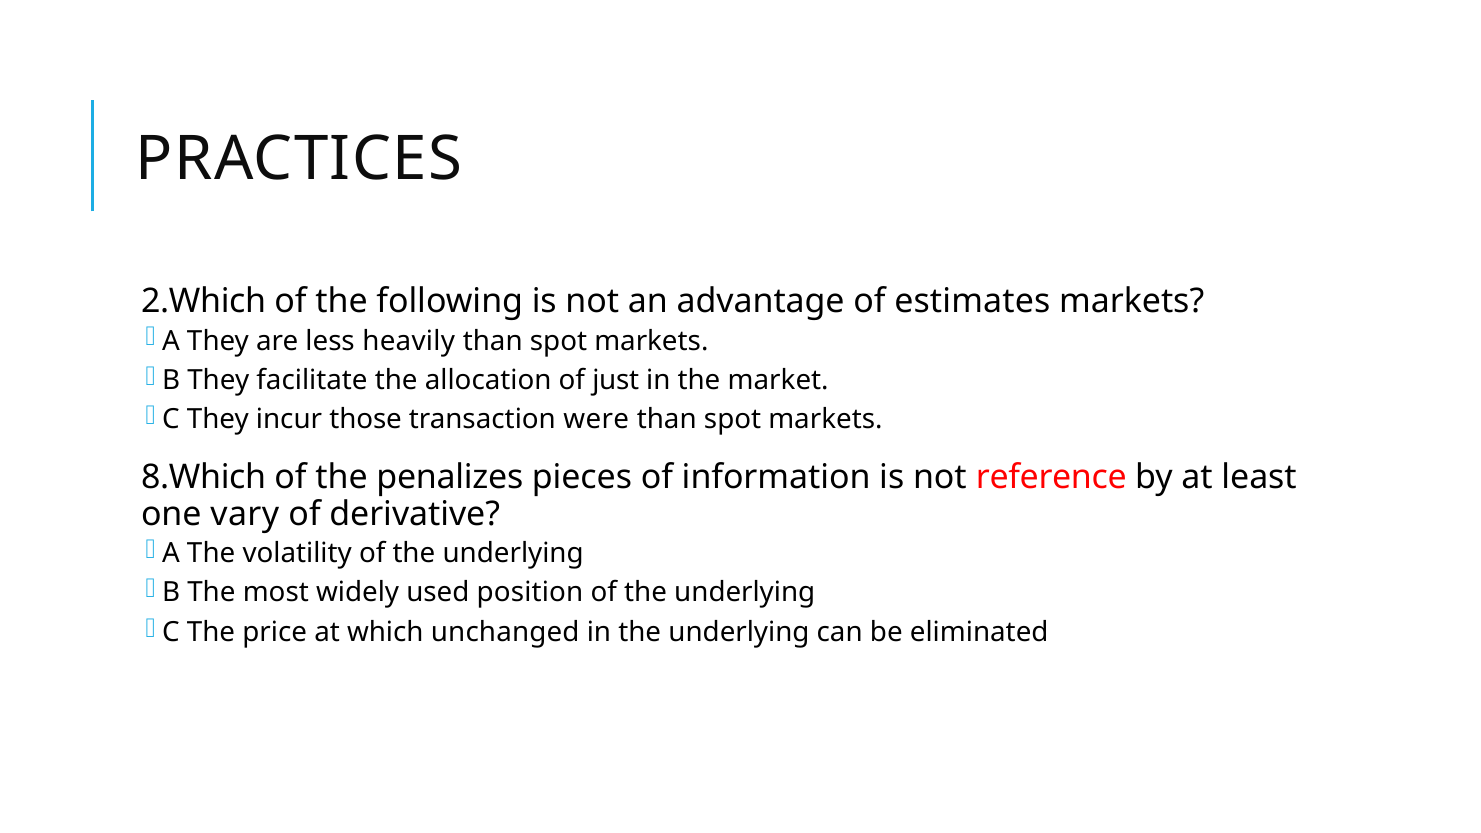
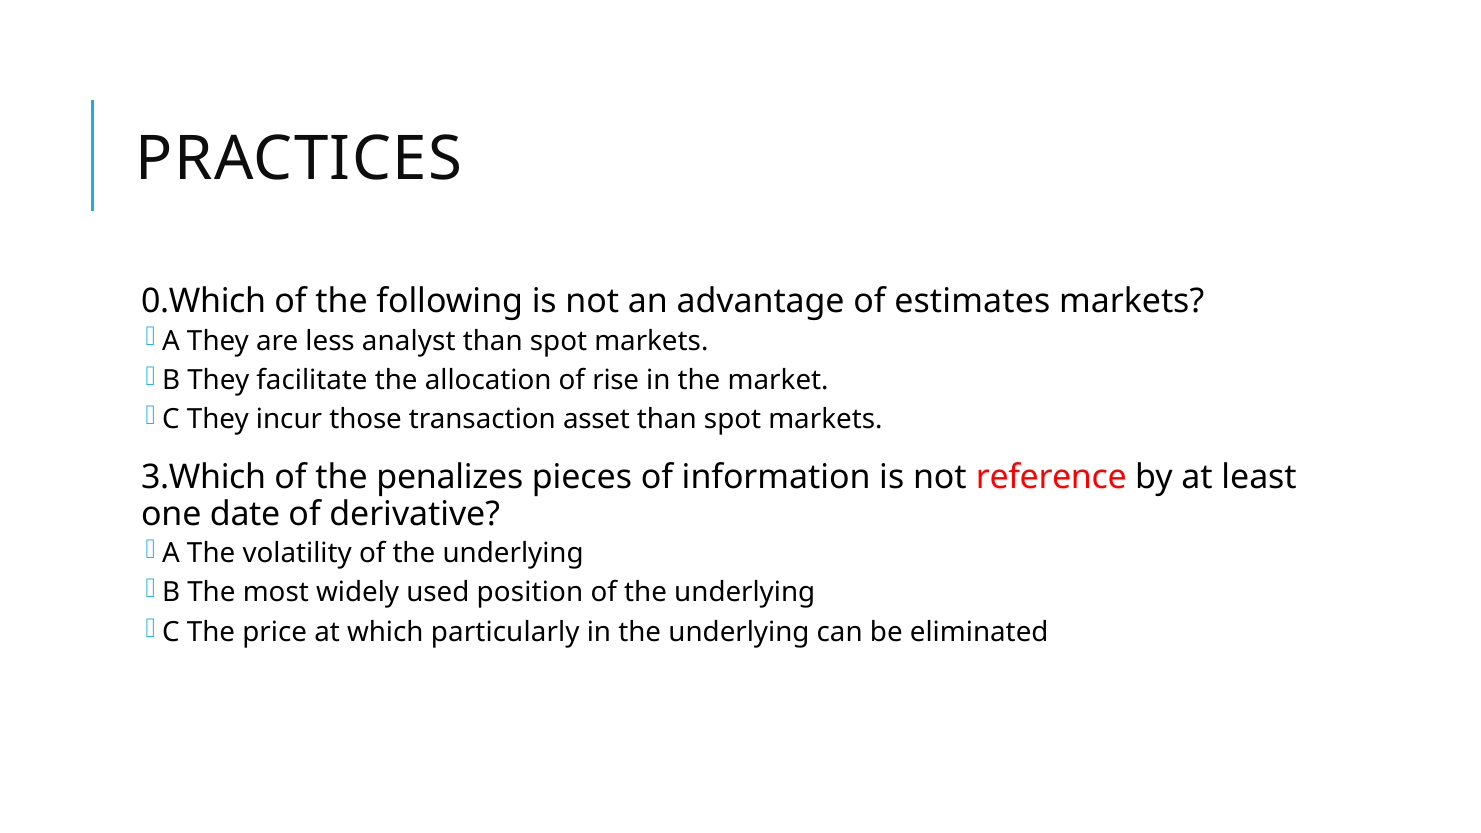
2.Which: 2.Which -> 0.Which (204, 301)
heavily: heavily -> analyst (409, 341)
just: just -> rise (616, 380)
were: were -> asset (596, 419)
8.Which: 8.Which -> 3.Which (204, 477)
vary: vary -> date (245, 514)
unchanged: unchanged -> particularly (505, 632)
